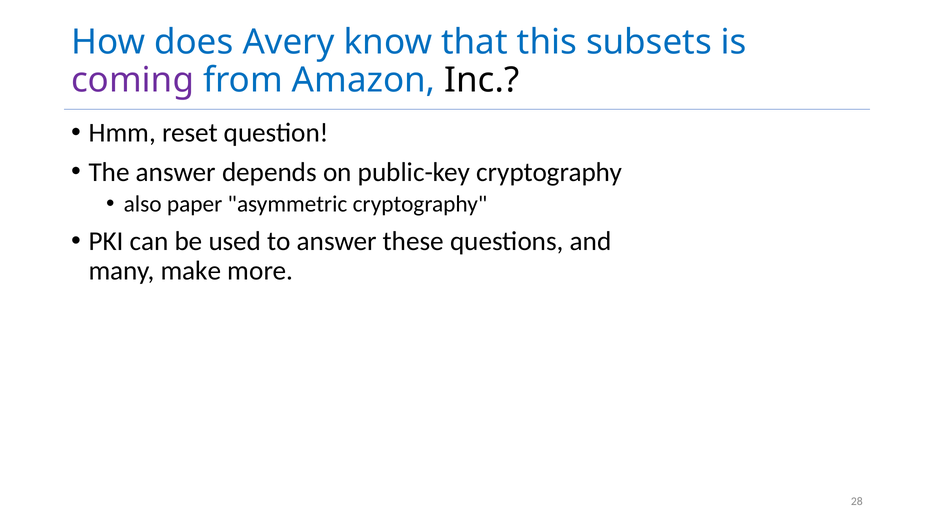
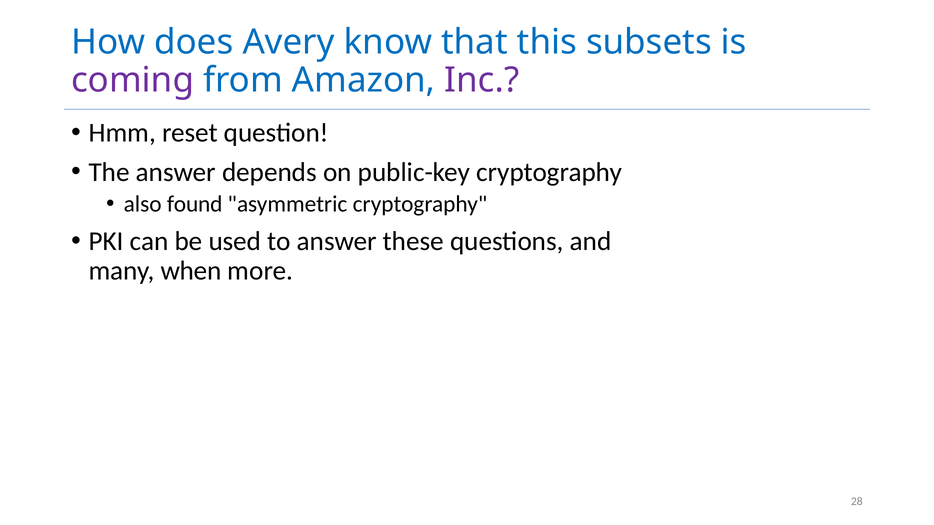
Inc colour: black -> purple (482, 80)
paper: paper -> found (195, 204)
make: make -> when (191, 271)
